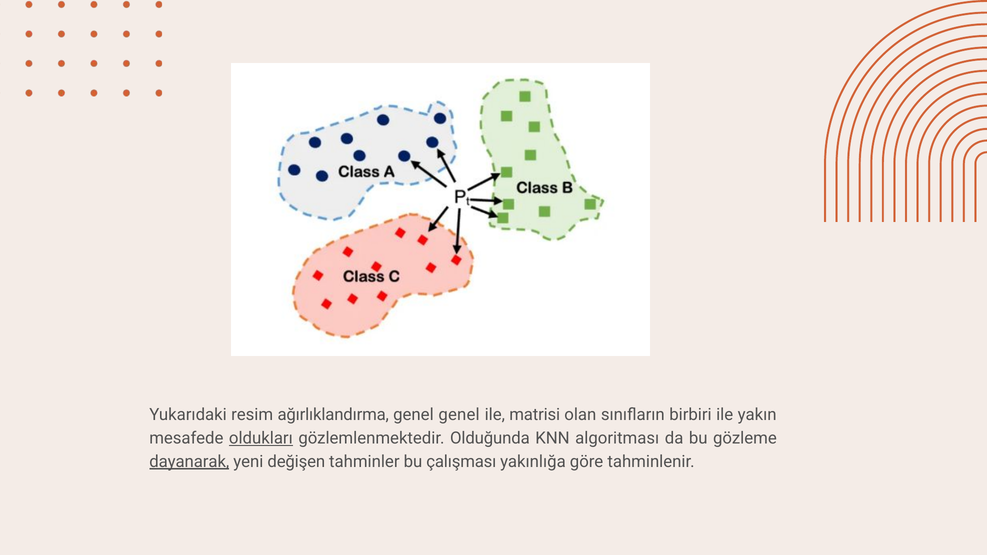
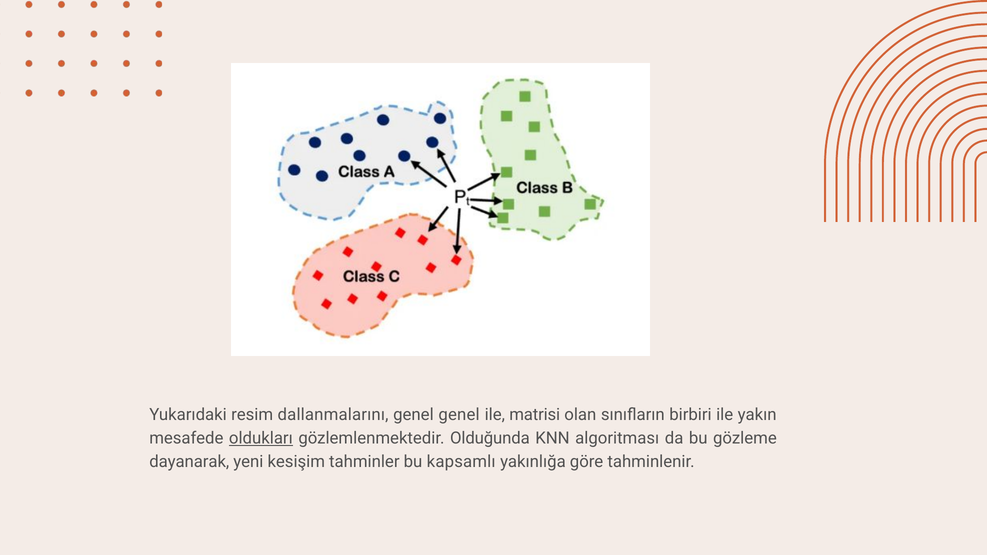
ağırlıklandırma: ağırlıklandırma -> dallanmalarını (333, 415)
dayanarak underline: present -> none (189, 462)
değişen: değişen -> kesişim (296, 462)
çalışması: çalışması -> kapsamlı (461, 462)
